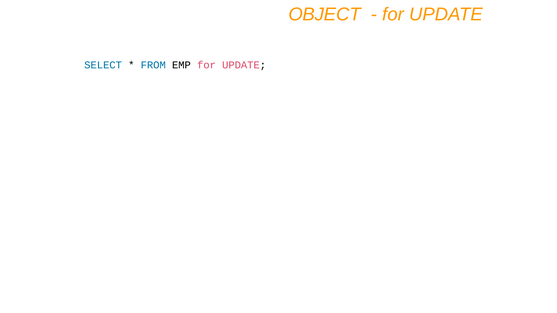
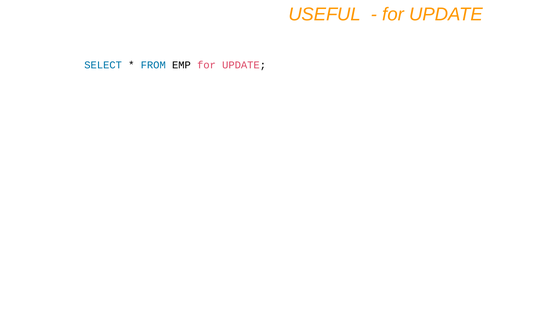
OBJECT: OBJECT -> USEFUL (325, 14)
